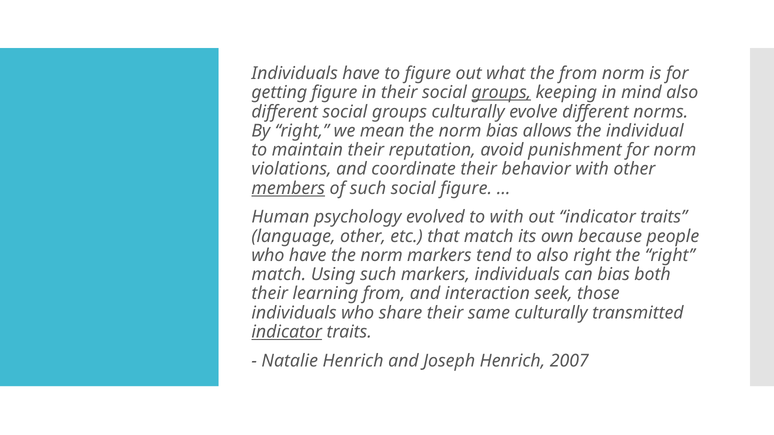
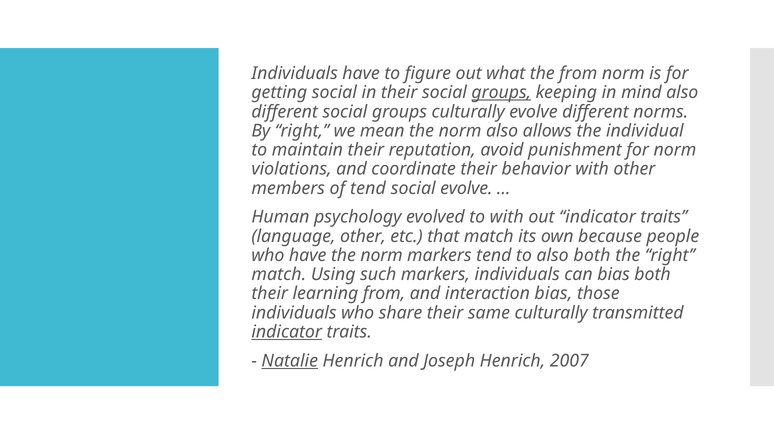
getting figure: figure -> social (334, 93)
norm bias: bias -> also (502, 131)
members underline: present -> none (288, 188)
of such: such -> tend (368, 188)
social figure: figure -> evolve (466, 188)
also right: right -> both (592, 256)
interaction seek: seek -> bias (553, 294)
Natalie underline: none -> present (290, 361)
